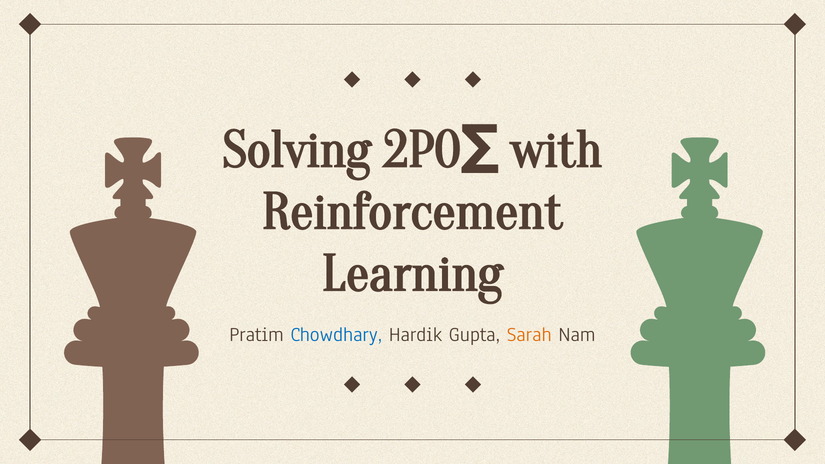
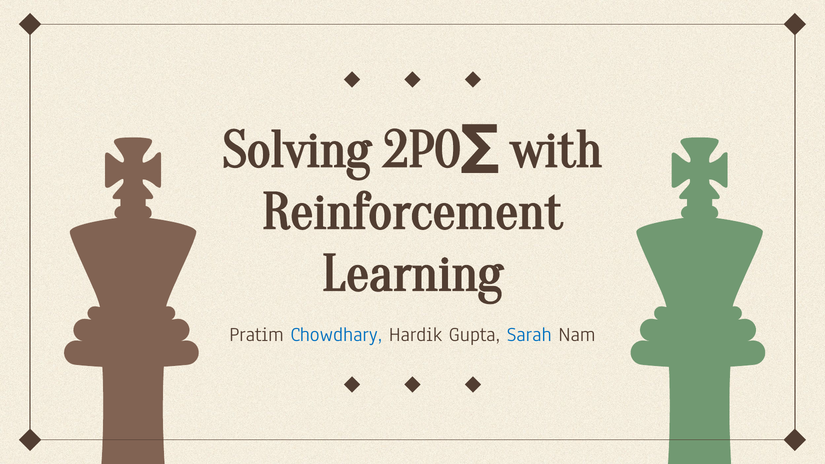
Sarah colour: orange -> blue (529, 334)
